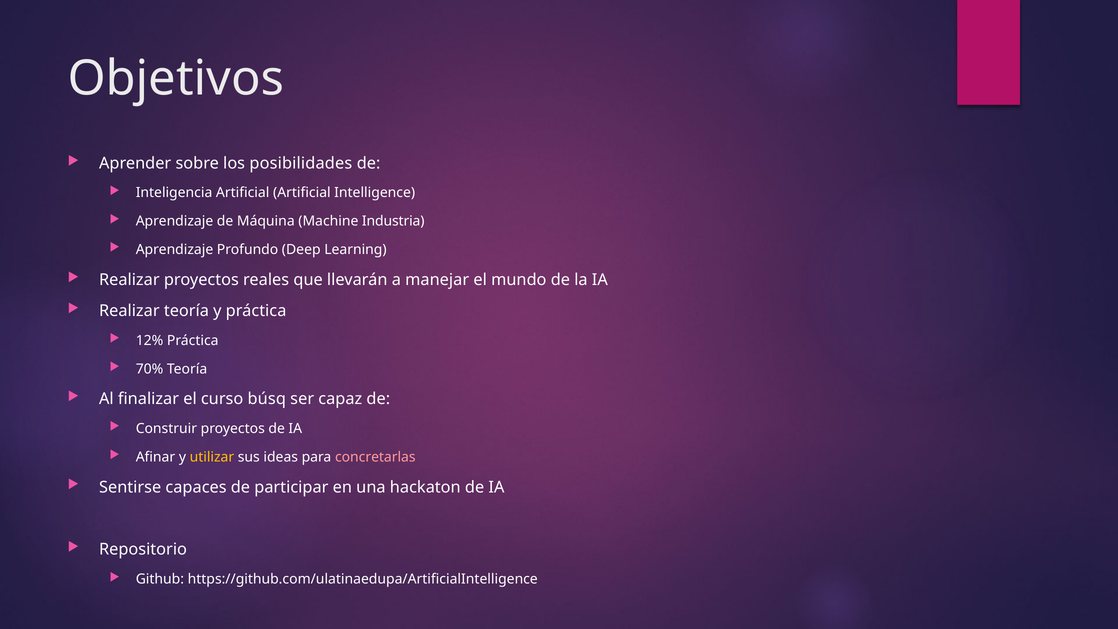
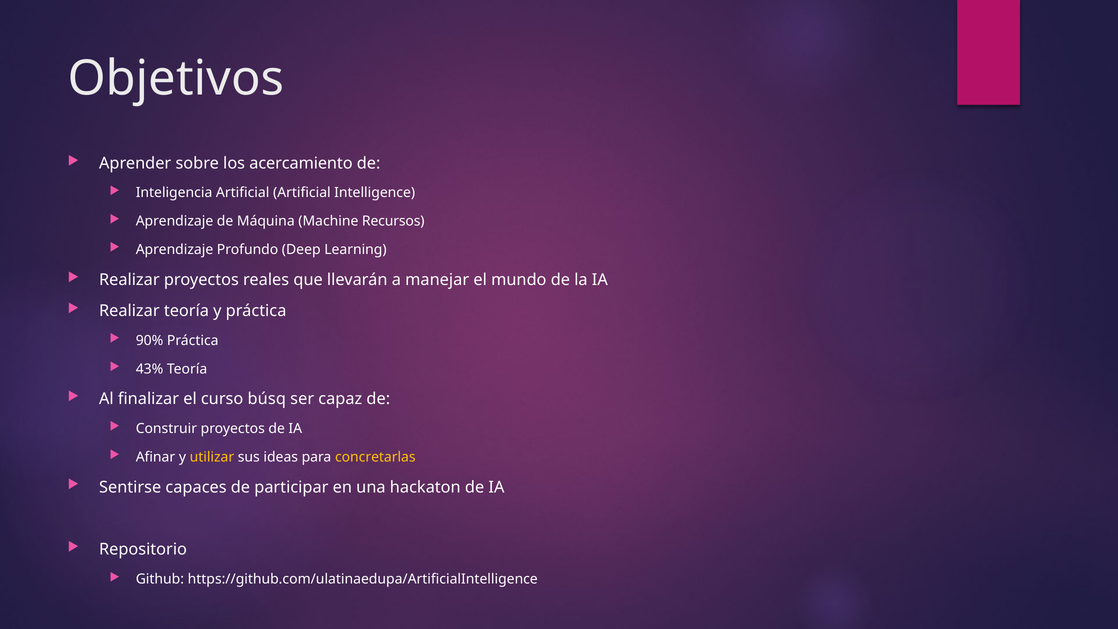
posibilidades: posibilidades -> acercamiento (301, 163)
Industria: Industria -> Recursos (393, 221)
12%: 12% -> 90% (150, 341)
70%: 70% -> 43% (150, 369)
concretarlas colour: pink -> yellow (375, 457)
